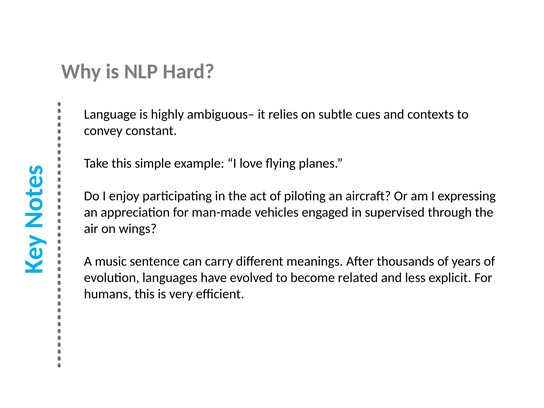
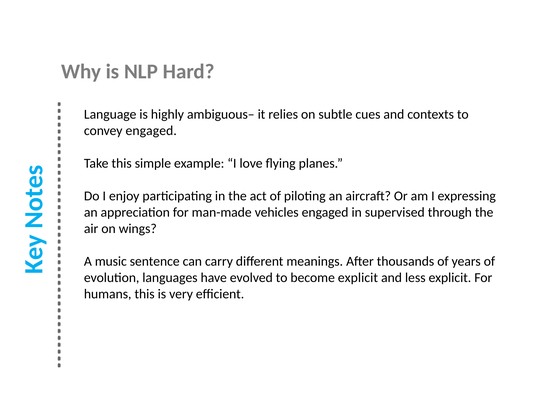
convey constant: constant -> engaged (151, 131)
become related: related -> explicit (358, 278)
